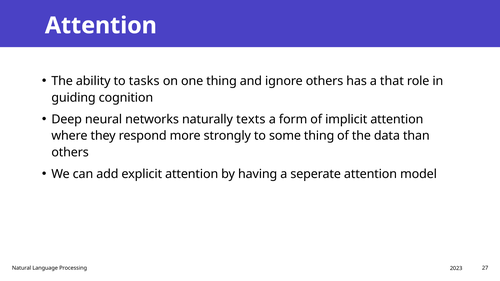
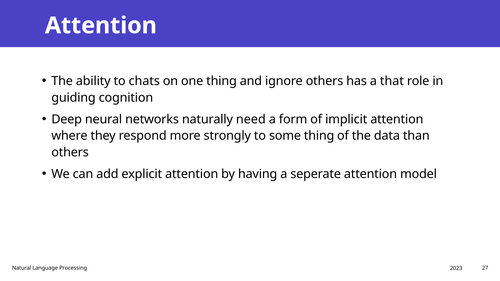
tasks: tasks -> chats (144, 81)
texts: texts -> need (251, 119)
